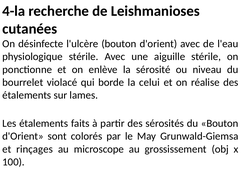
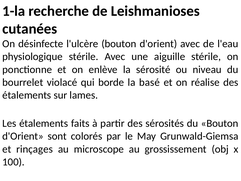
4-la: 4-la -> 1-la (14, 11)
celui: celui -> basé (149, 82)
